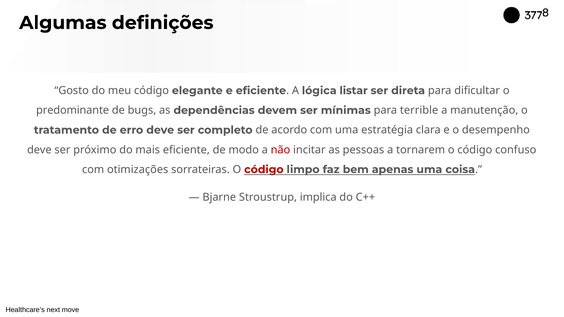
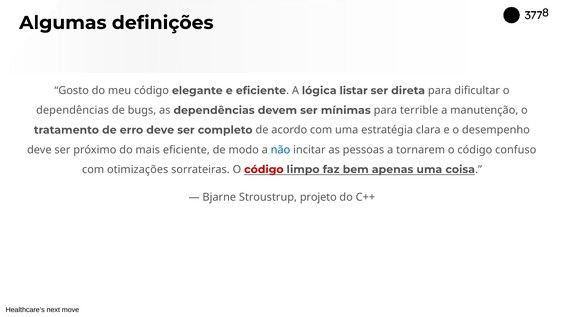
predominante: predominante -> dependências (73, 110)
não colour: red -> blue (280, 150)
implica: implica -> projeto (318, 197)
